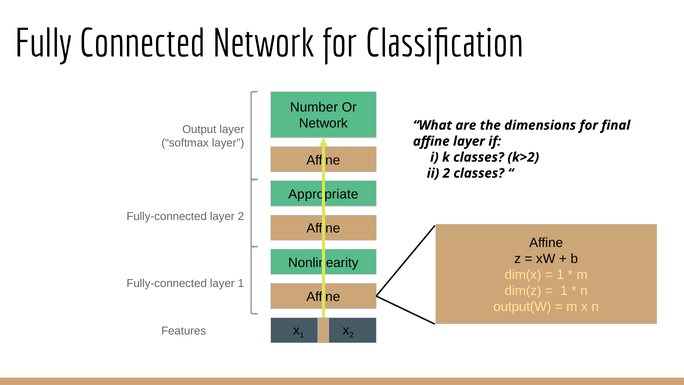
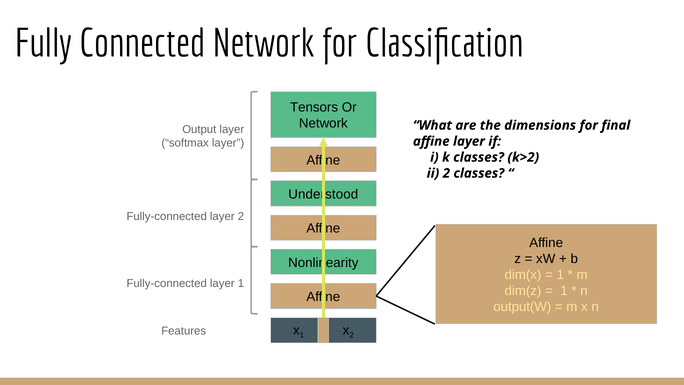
Number: Number -> Tensors (314, 107)
Appropriate: Appropriate -> Understood (323, 194)
